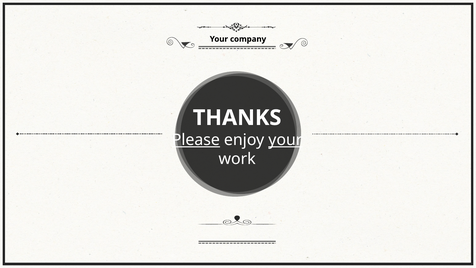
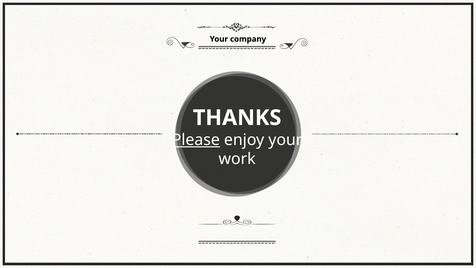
your underline: present -> none (285, 140)
